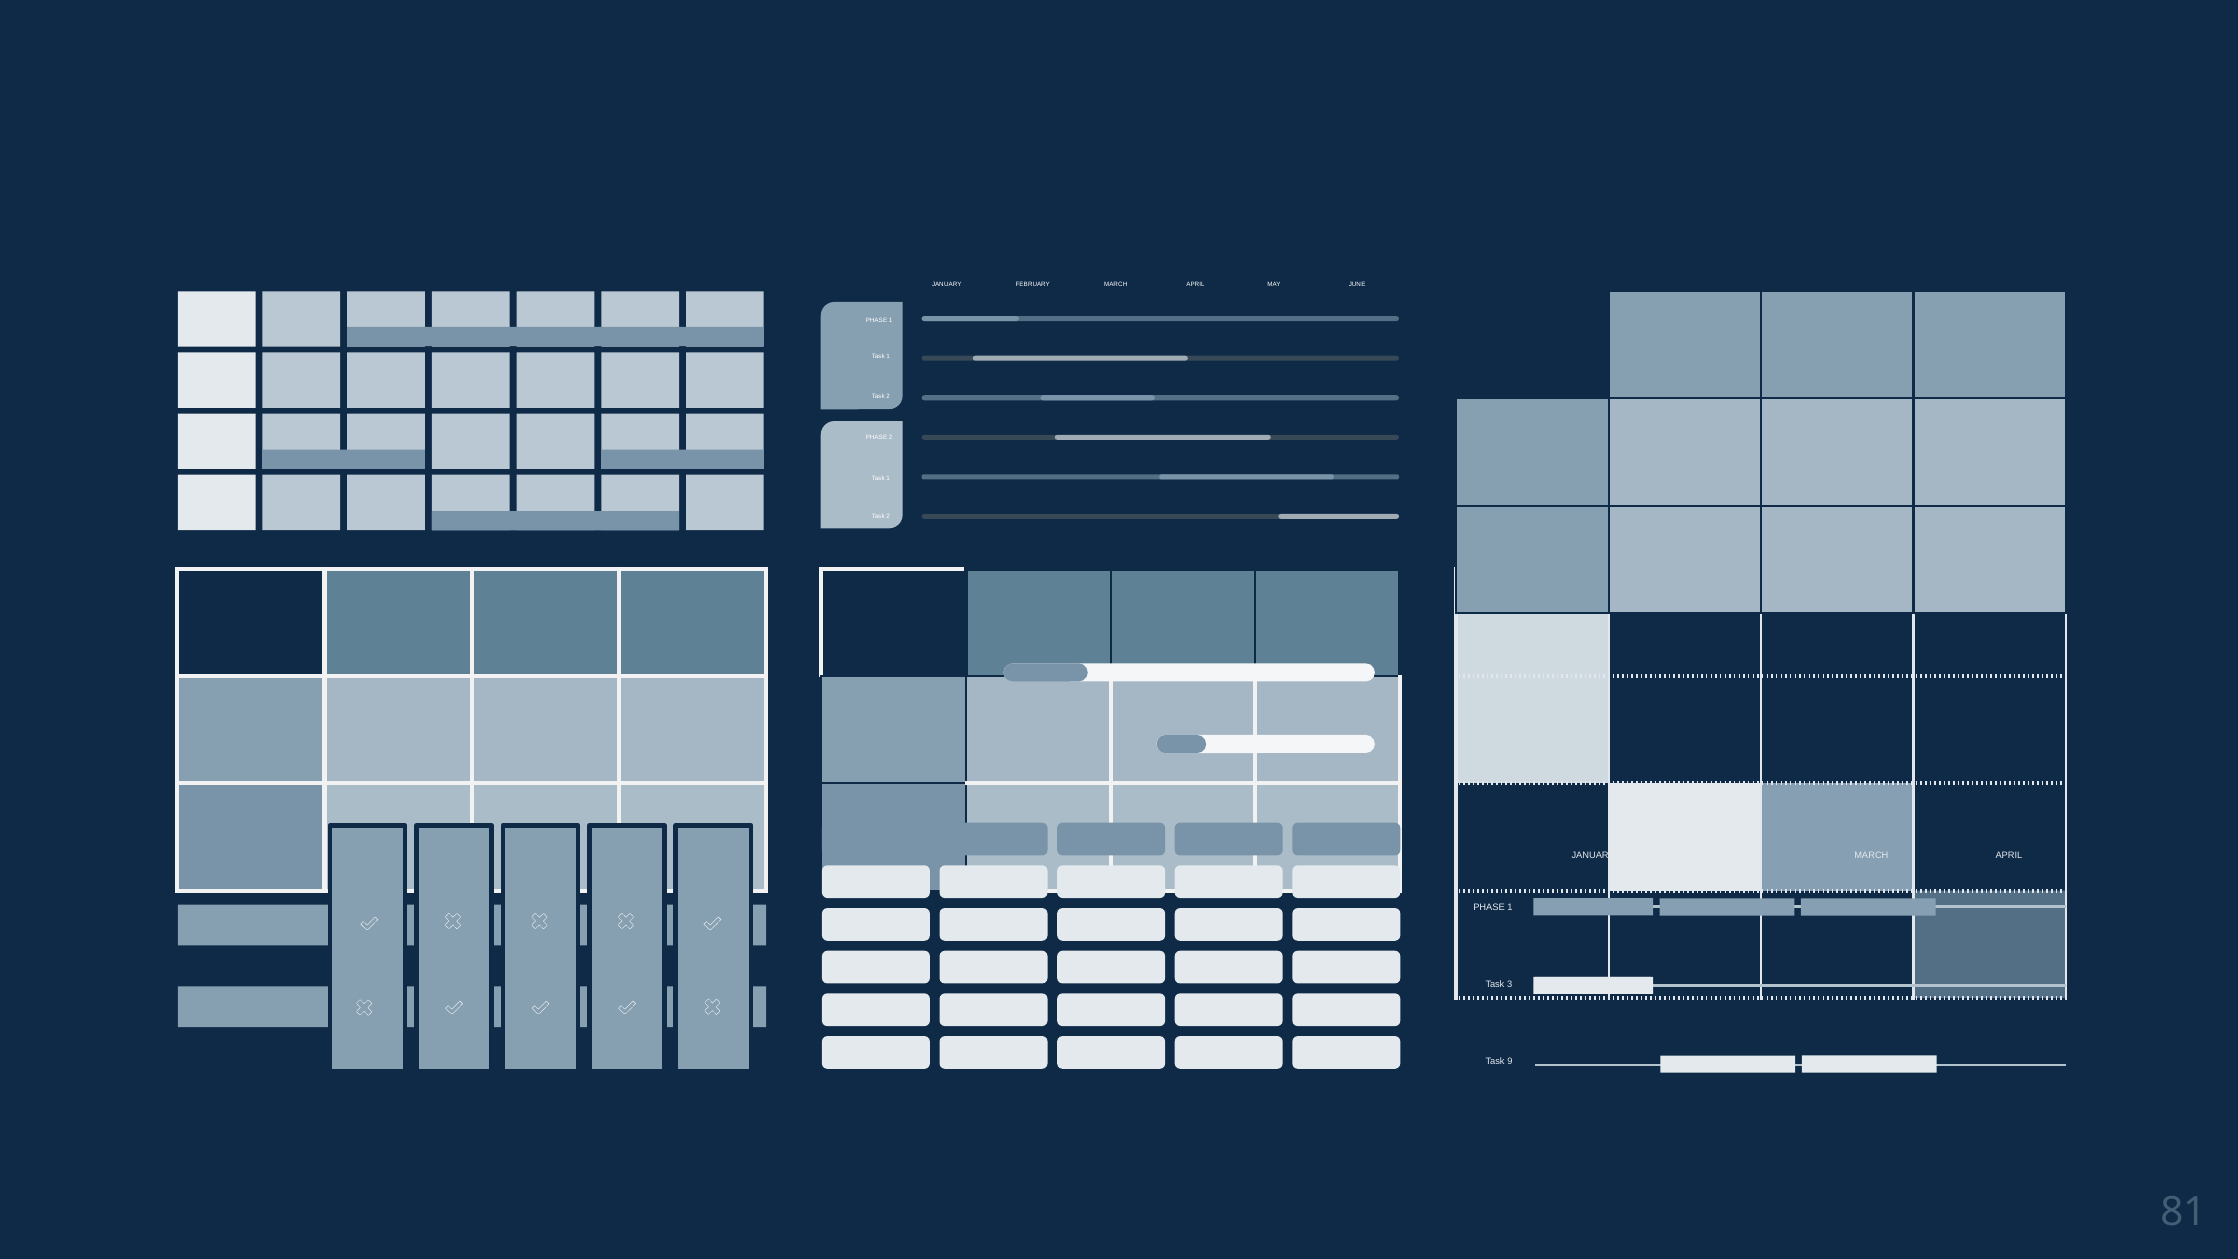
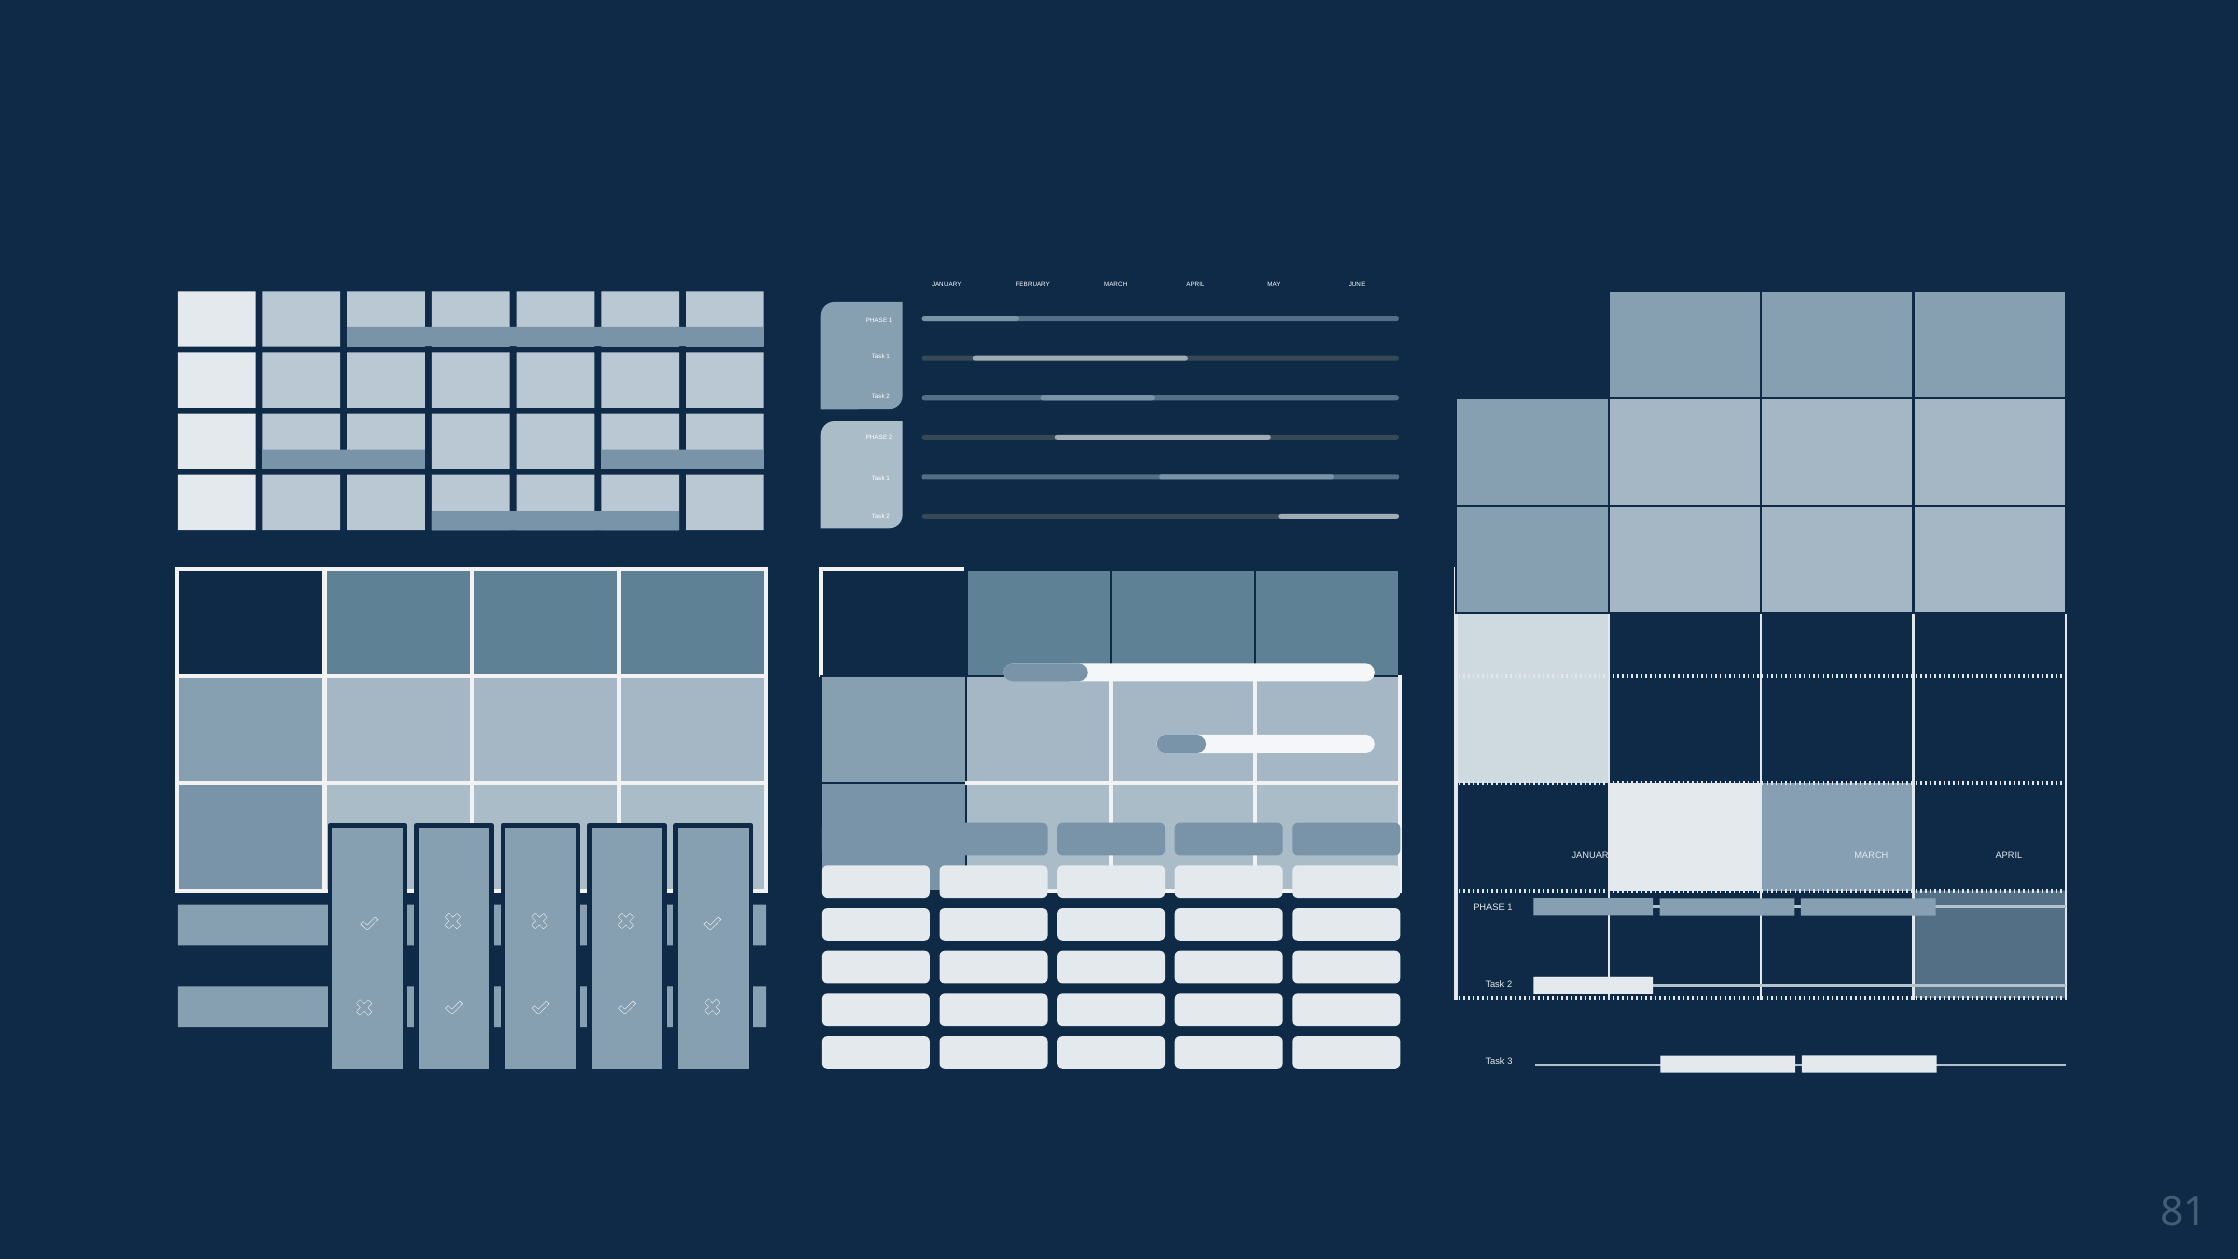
3: 3 -> 2 (1510, 985)
9: 9 -> 3 (1510, 1062)
